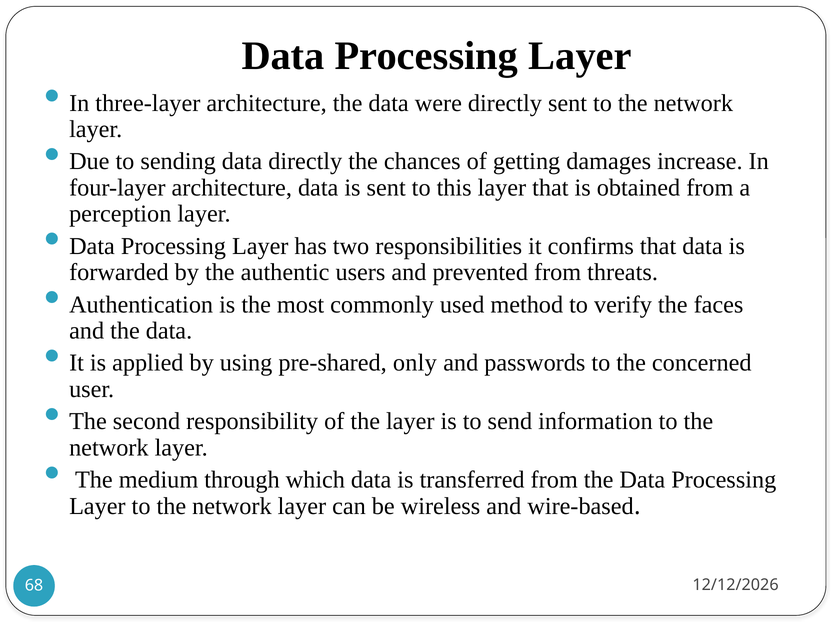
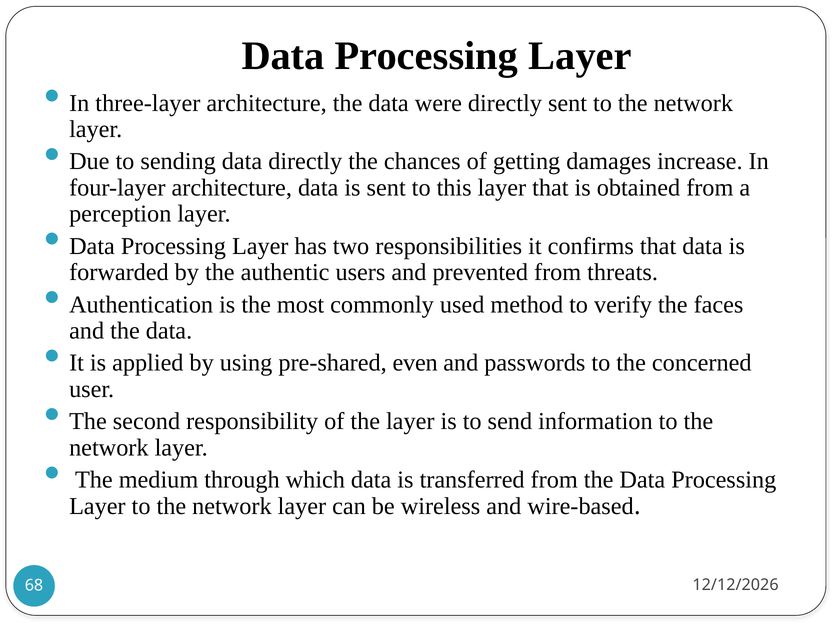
only: only -> even (415, 363)
